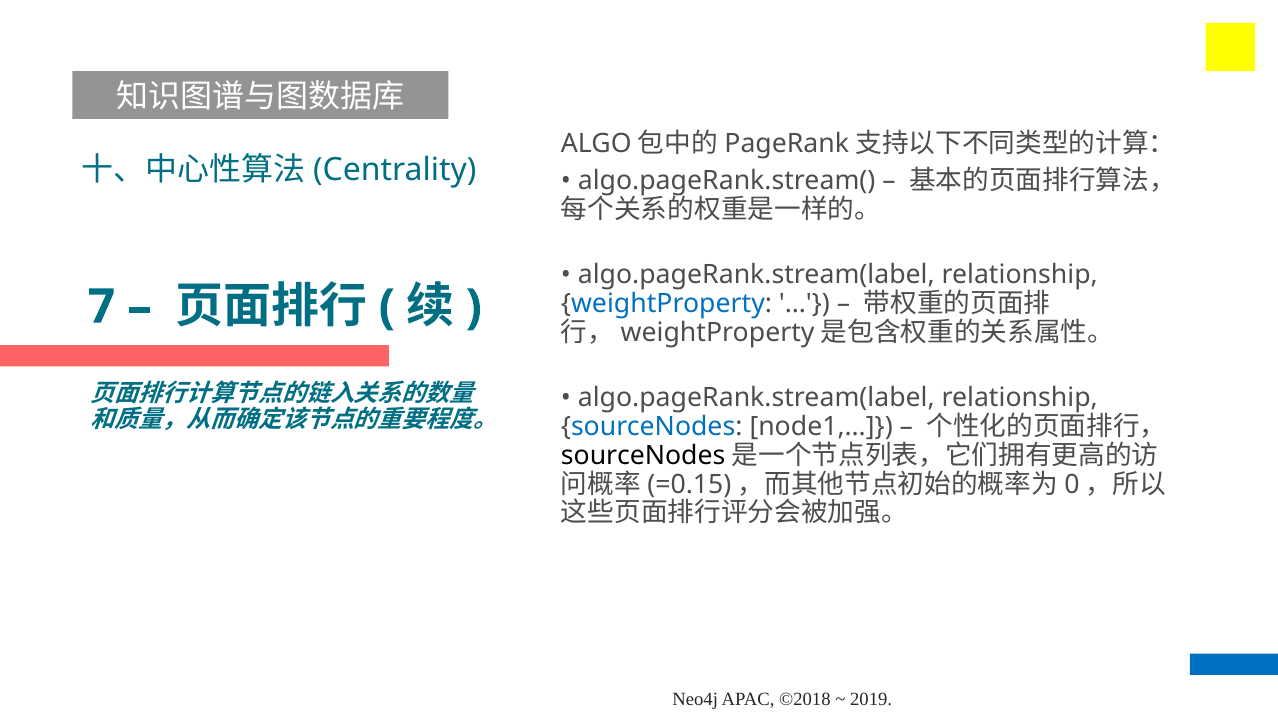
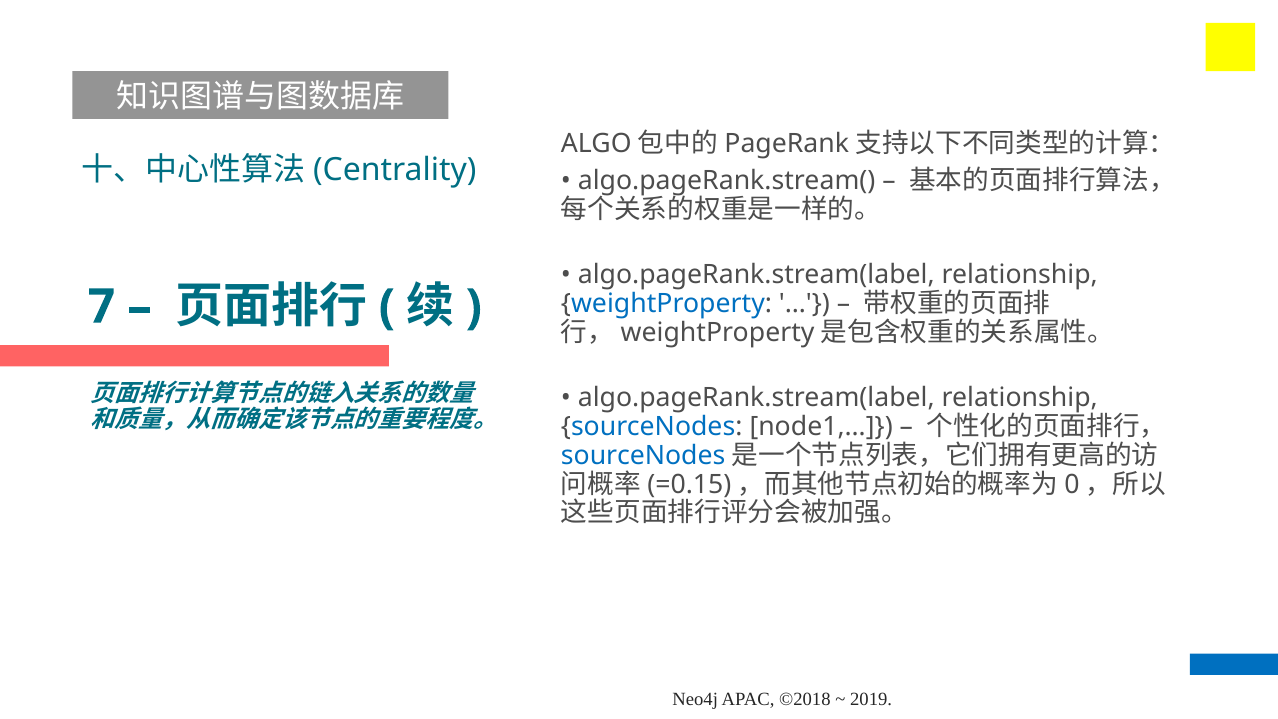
sourceNodes colour: black -> blue (643, 456)
